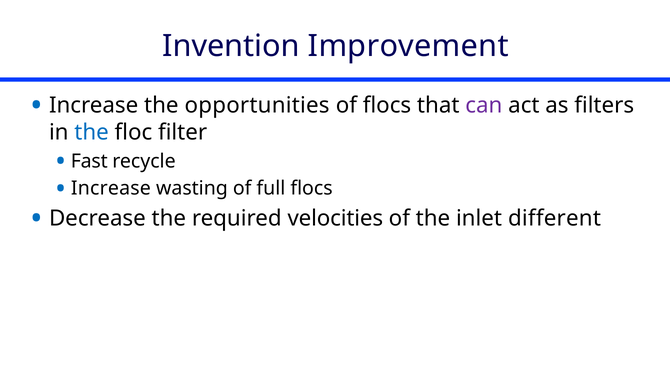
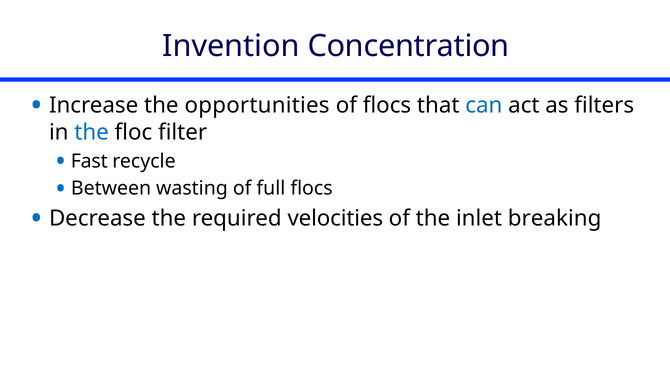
Improvement: Improvement -> Concentration (409, 46)
can colour: purple -> blue (484, 105)
Increase: Increase -> Between (111, 188)
different: different -> breaking (555, 218)
